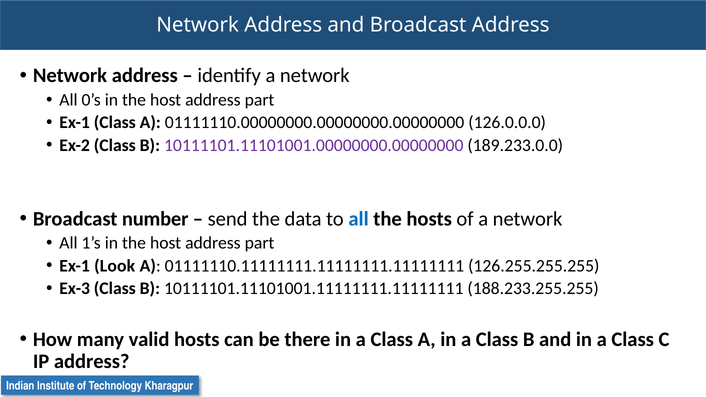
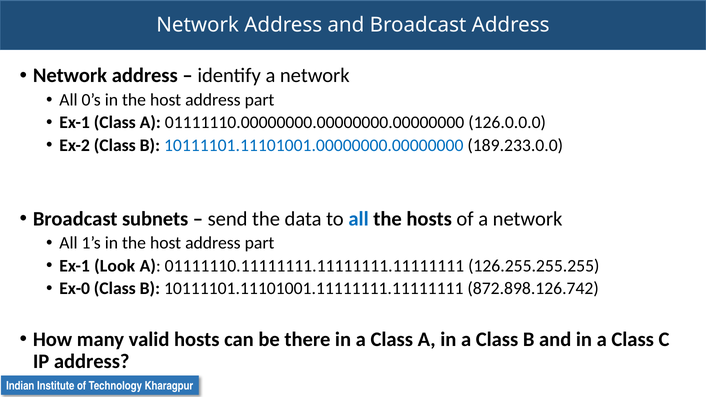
10111101.11101001.00000000.00000000 colour: purple -> blue (314, 145)
number: number -> subnets (155, 219)
Ex-3: Ex-3 -> Ex-0 (75, 289)
188.233.255.255: 188.233.255.255 -> 872.898.126.742 (533, 289)
